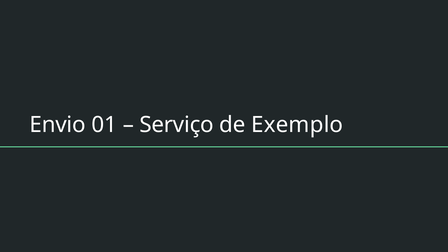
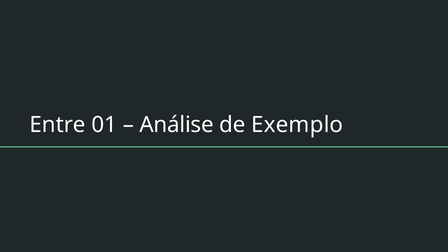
Envio: Envio -> Entre (58, 125)
Serviço: Serviço -> Análise (177, 125)
